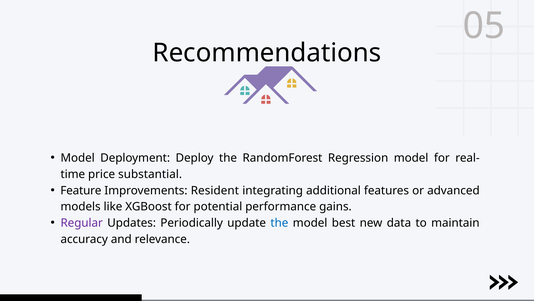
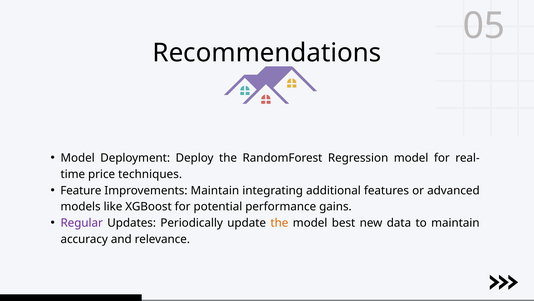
substantial: substantial -> techniques (150, 174)
Improvements Resident: Resident -> Maintain (215, 190)
the colour: blue -> orange (279, 223)
